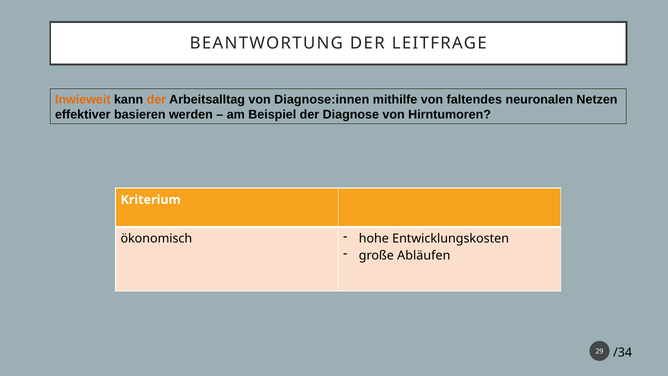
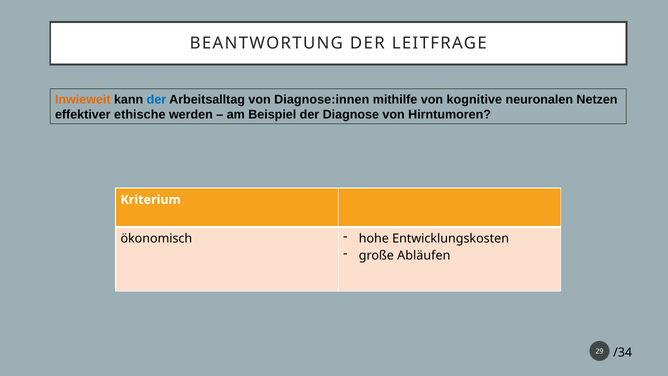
der colour: orange -> blue (156, 100)
faltendes: faltendes -> kognitive (474, 100)
basieren: basieren -> ethische (140, 115)
